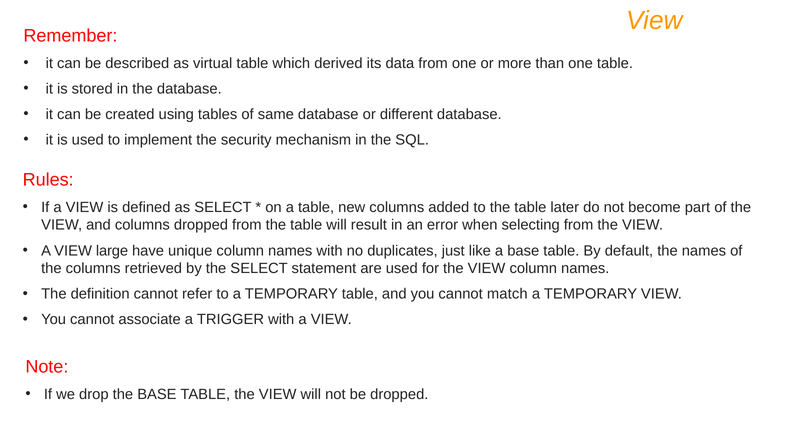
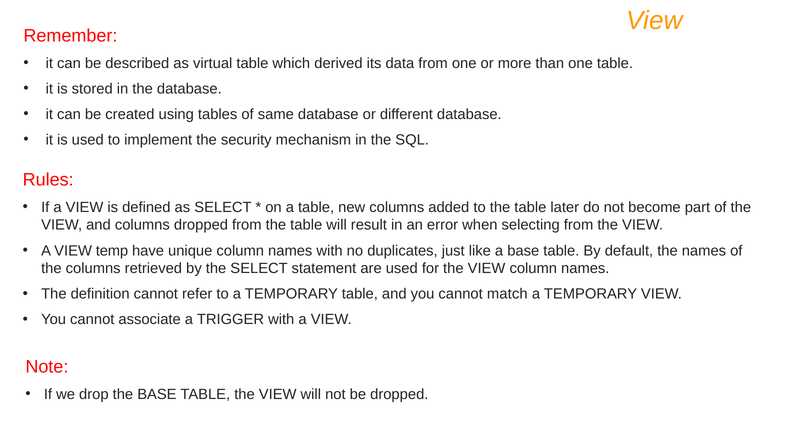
large: large -> temp (112, 250)
